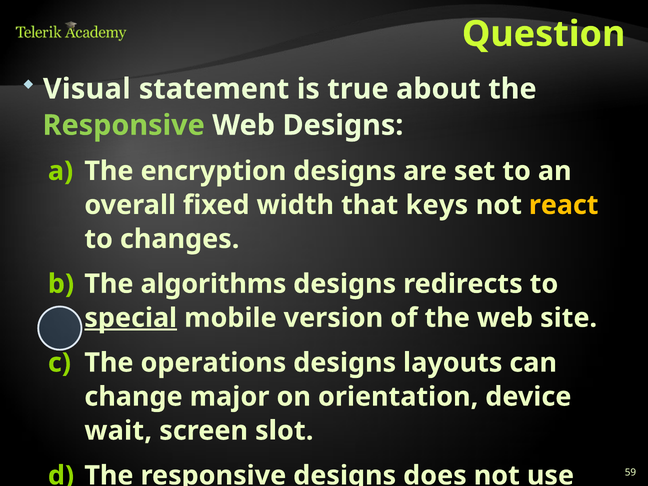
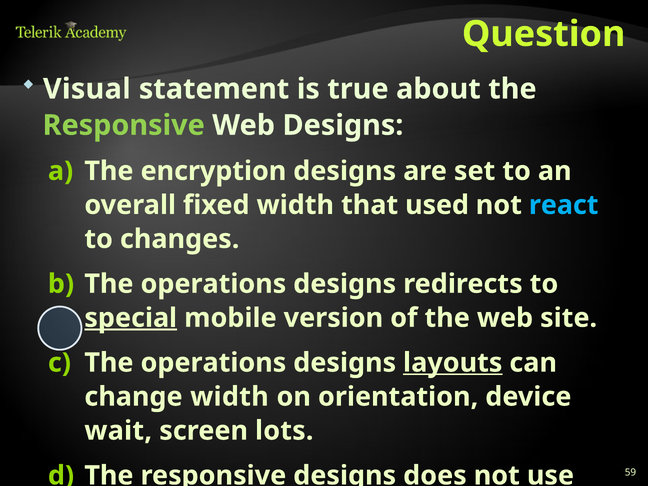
keys: keys -> used (437, 205)
react colour: yellow -> light blue (564, 205)
algorithms: algorithms -> operations (213, 284)
layouts underline: none -> present (453, 363)
change major: major -> width (229, 397)
slot: slot -> lots (284, 431)
